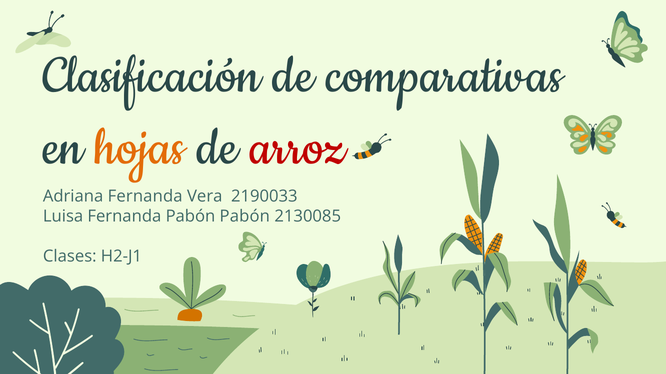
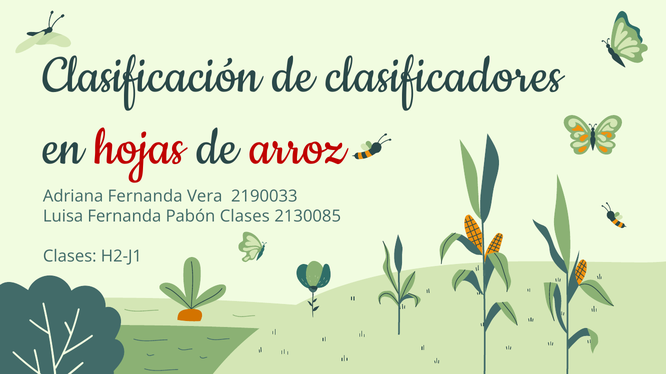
comparativas: comparativas -> clasificadores (444, 72)
hojas colour: orange -> red (140, 144)
Pabón Pabón: Pabón -> Clases (245, 217)
